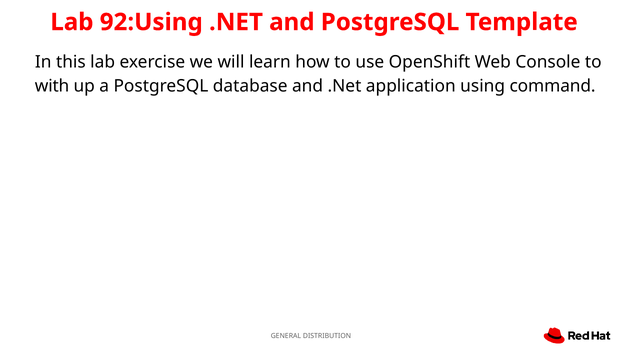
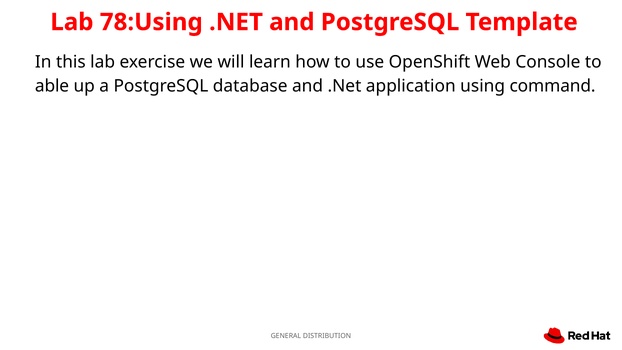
92:Using: 92:Using -> 78:Using (151, 22)
with: with -> able (52, 86)
